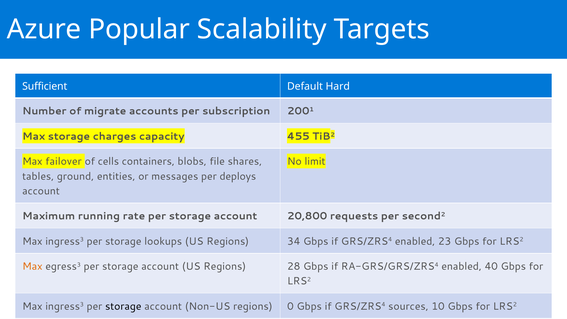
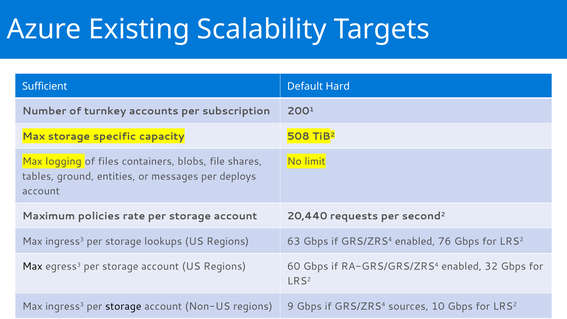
Popular: Popular -> Existing (139, 29)
migrate: migrate -> turnkey (105, 111)
charges: charges -> specific (115, 136)
455: 455 -> 508 (298, 136)
failover: failover -> logging (64, 161)
cells: cells -> files (108, 161)
running: running -> policies (99, 216)
20,800: 20,800 -> 20,440 (307, 216)
34: 34 -> 63 (294, 241)
23: 23 -> 76 (445, 241)
Max colour: orange -> black (32, 266)
28: 28 -> 60 (294, 266)
40: 40 -> 32 (491, 266)
0: 0 -> 9 (290, 306)
